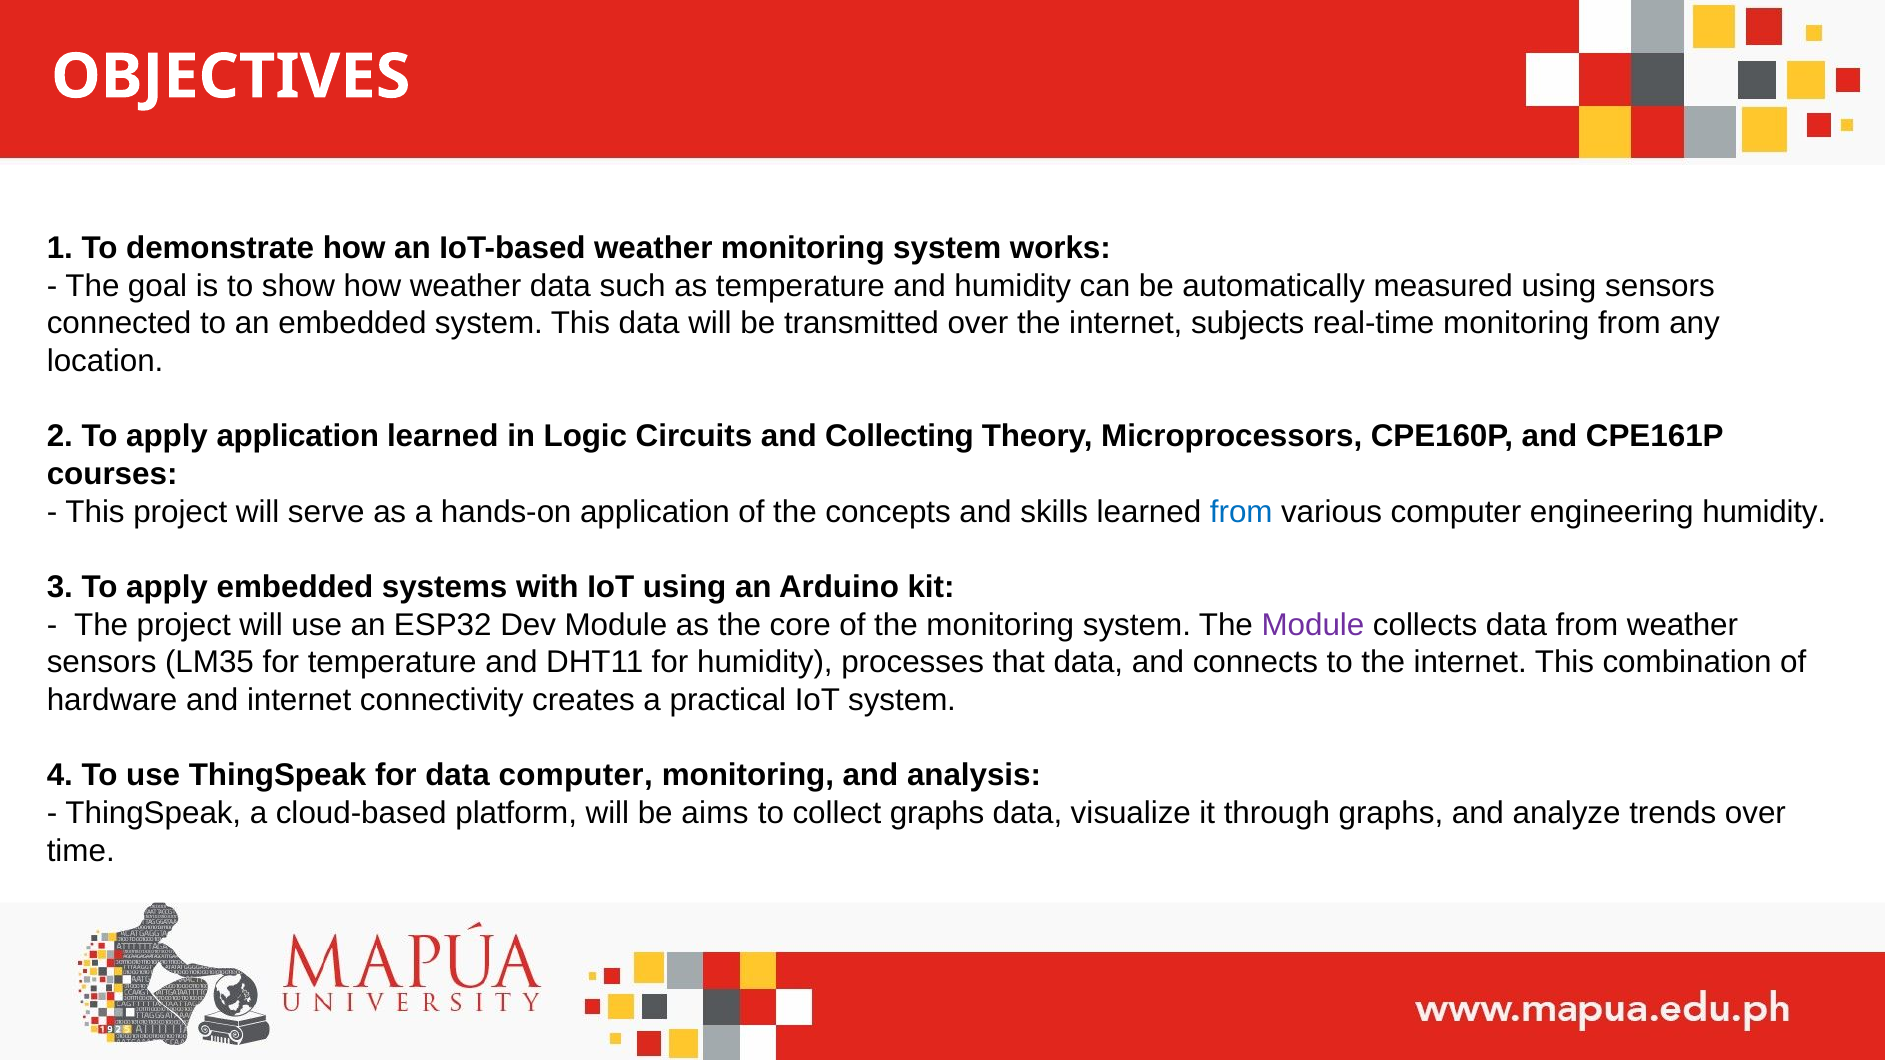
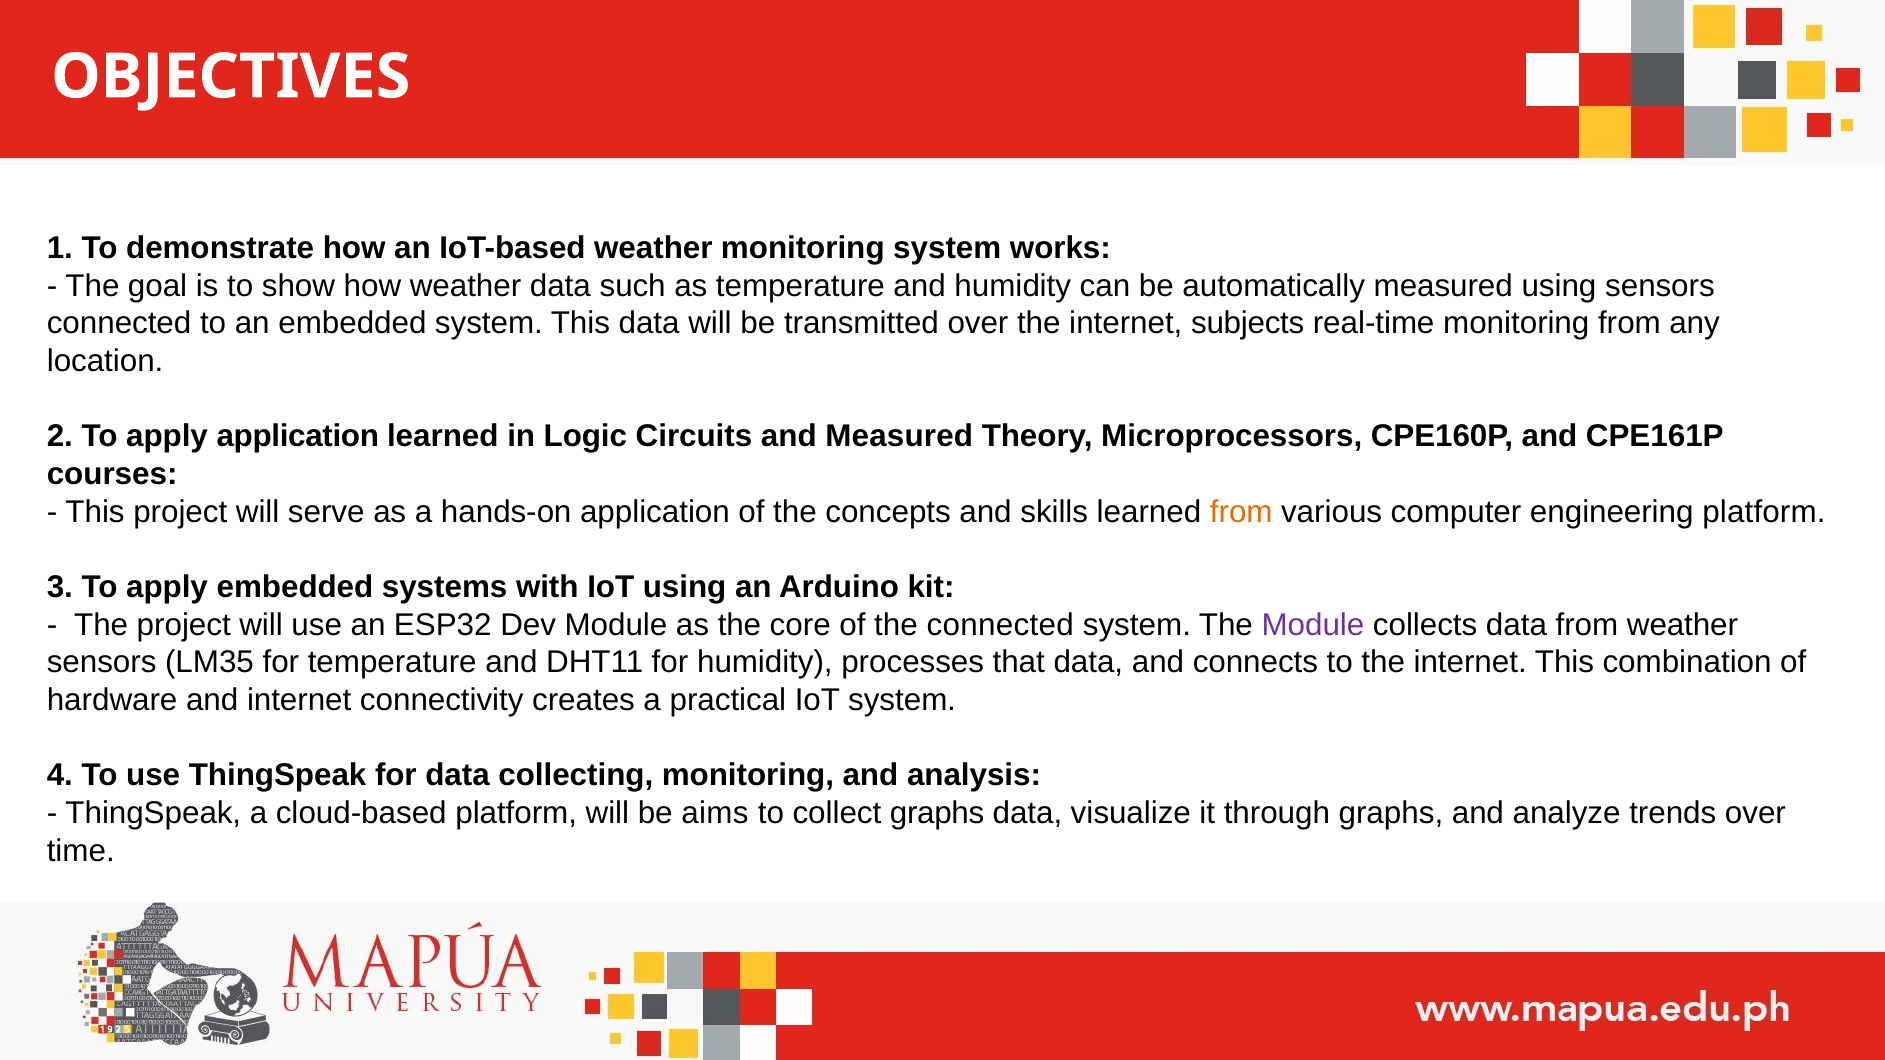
and Collecting: Collecting -> Measured (899, 437)
from colour: blue -> orange (1241, 512)
engineering humidity: humidity -> platform (1764, 512)
the monitoring: monitoring -> connected (1000, 625)
data computer: computer -> collecting (576, 776)
